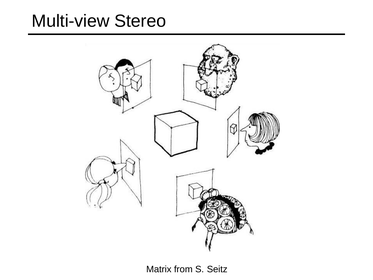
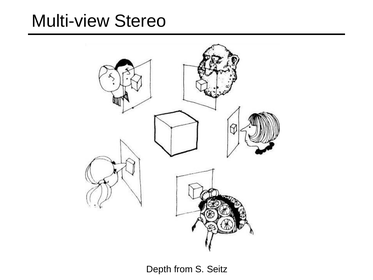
Matrix: Matrix -> Depth (159, 269)
